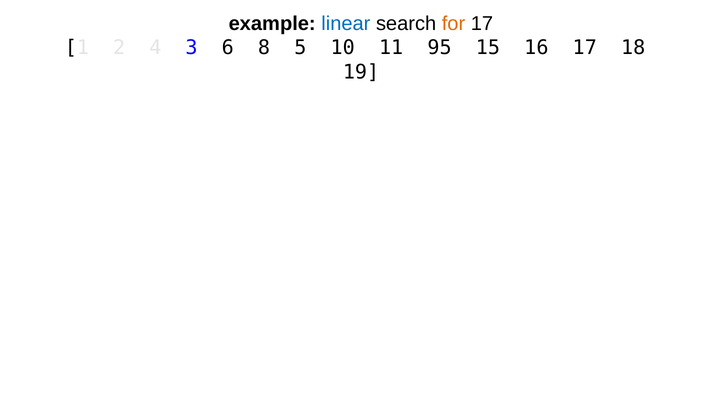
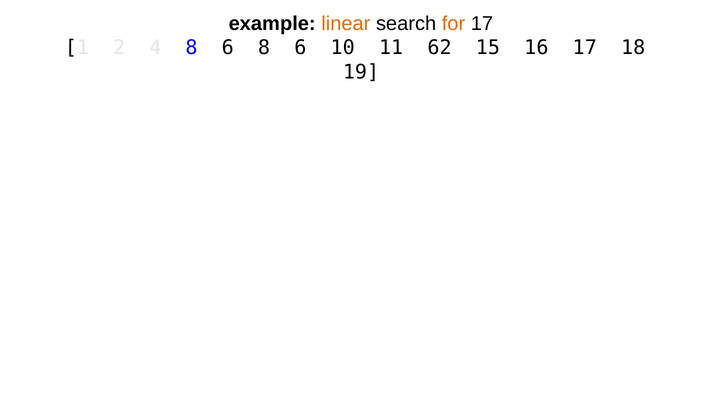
linear colour: blue -> orange (346, 24)
4 3: 3 -> 8 (192, 48)
6 8 5: 5 -> 6 (300, 48)
95: 95 -> 62 (440, 48)
